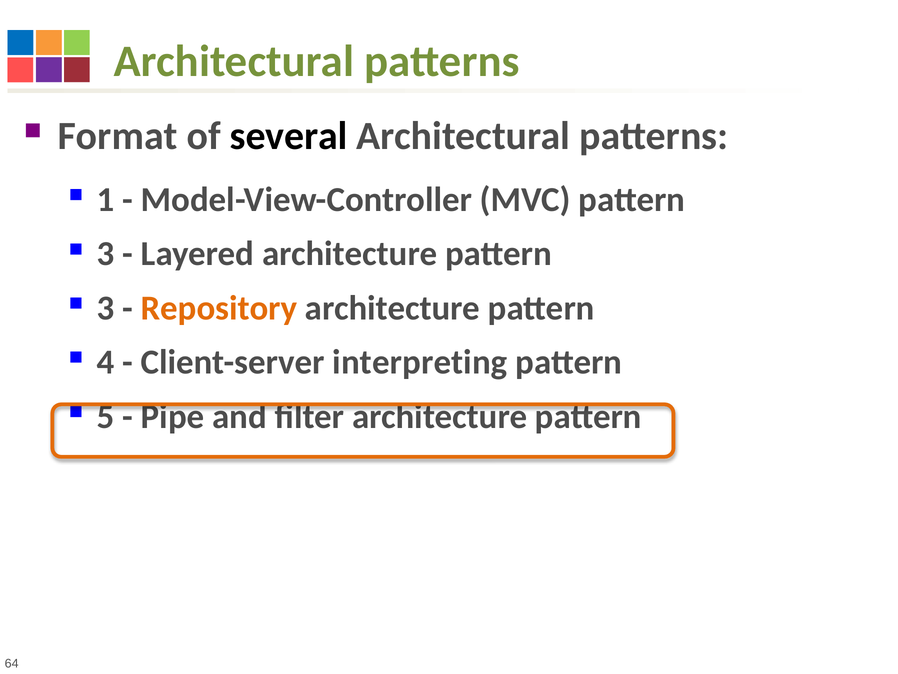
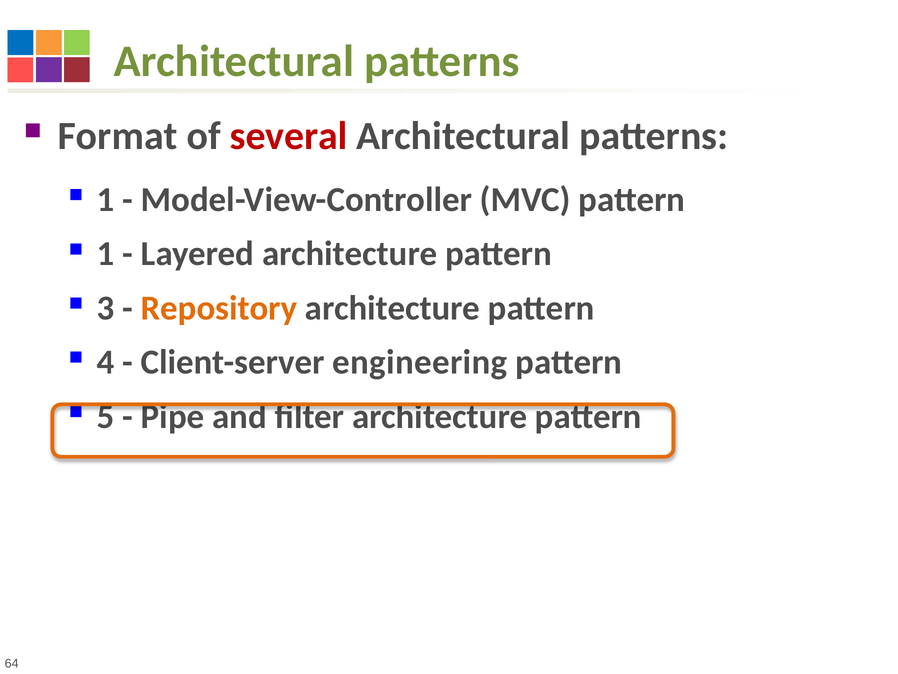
several colour: black -> red (289, 136)
3: 3 -> 1 (106, 254)
interpreting: interpreting -> engineering (420, 362)
